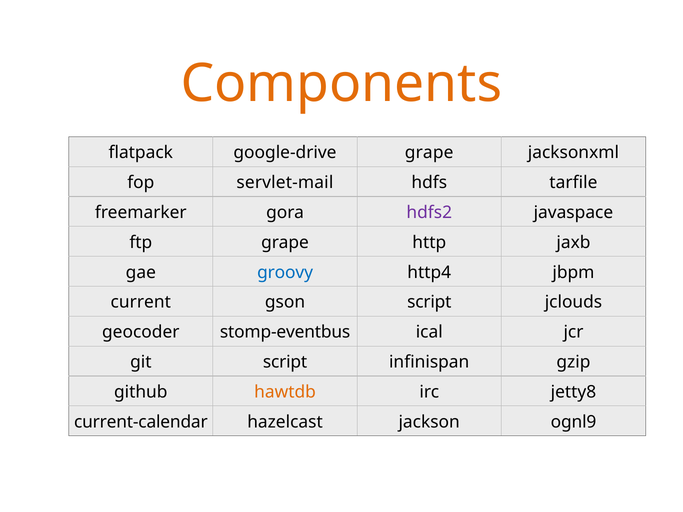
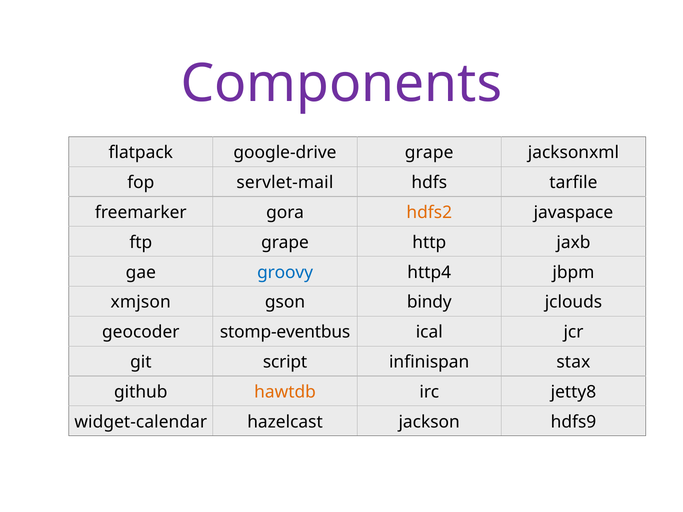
Components colour: orange -> purple (341, 84)
hdfs2 colour: purple -> orange (429, 213)
current: current -> xmjson (141, 302)
gson script: script -> bindy (429, 302)
gzip: gzip -> stax (573, 362)
current-calendar: current-calendar -> widget-calendar (141, 422)
ognl9: ognl9 -> hdfs9 (573, 422)
